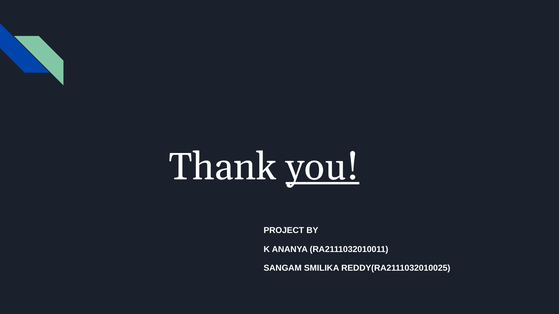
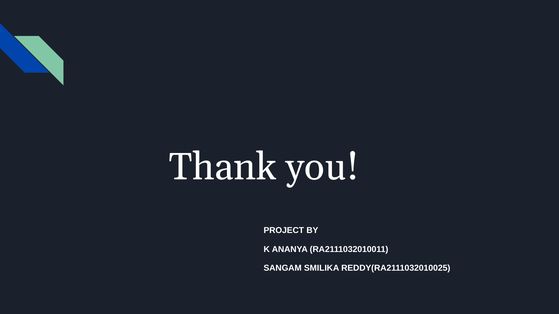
you underline: present -> none (322, 167)
